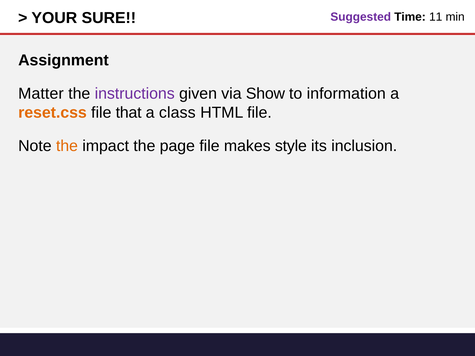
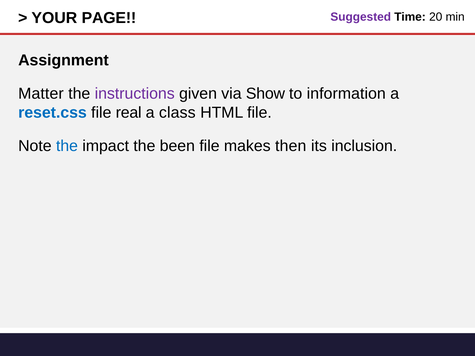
SURE: SURE -> PAGE (109, 18)
11: 11 -> 20 (436, 17)
reset.css colour: orange -> blue (52, 113)
that: that -> real (129, 113)
the colour: orange -> blue (67, 146)
page: page -> been (177, 146)
style: style -> then (291, 146)
